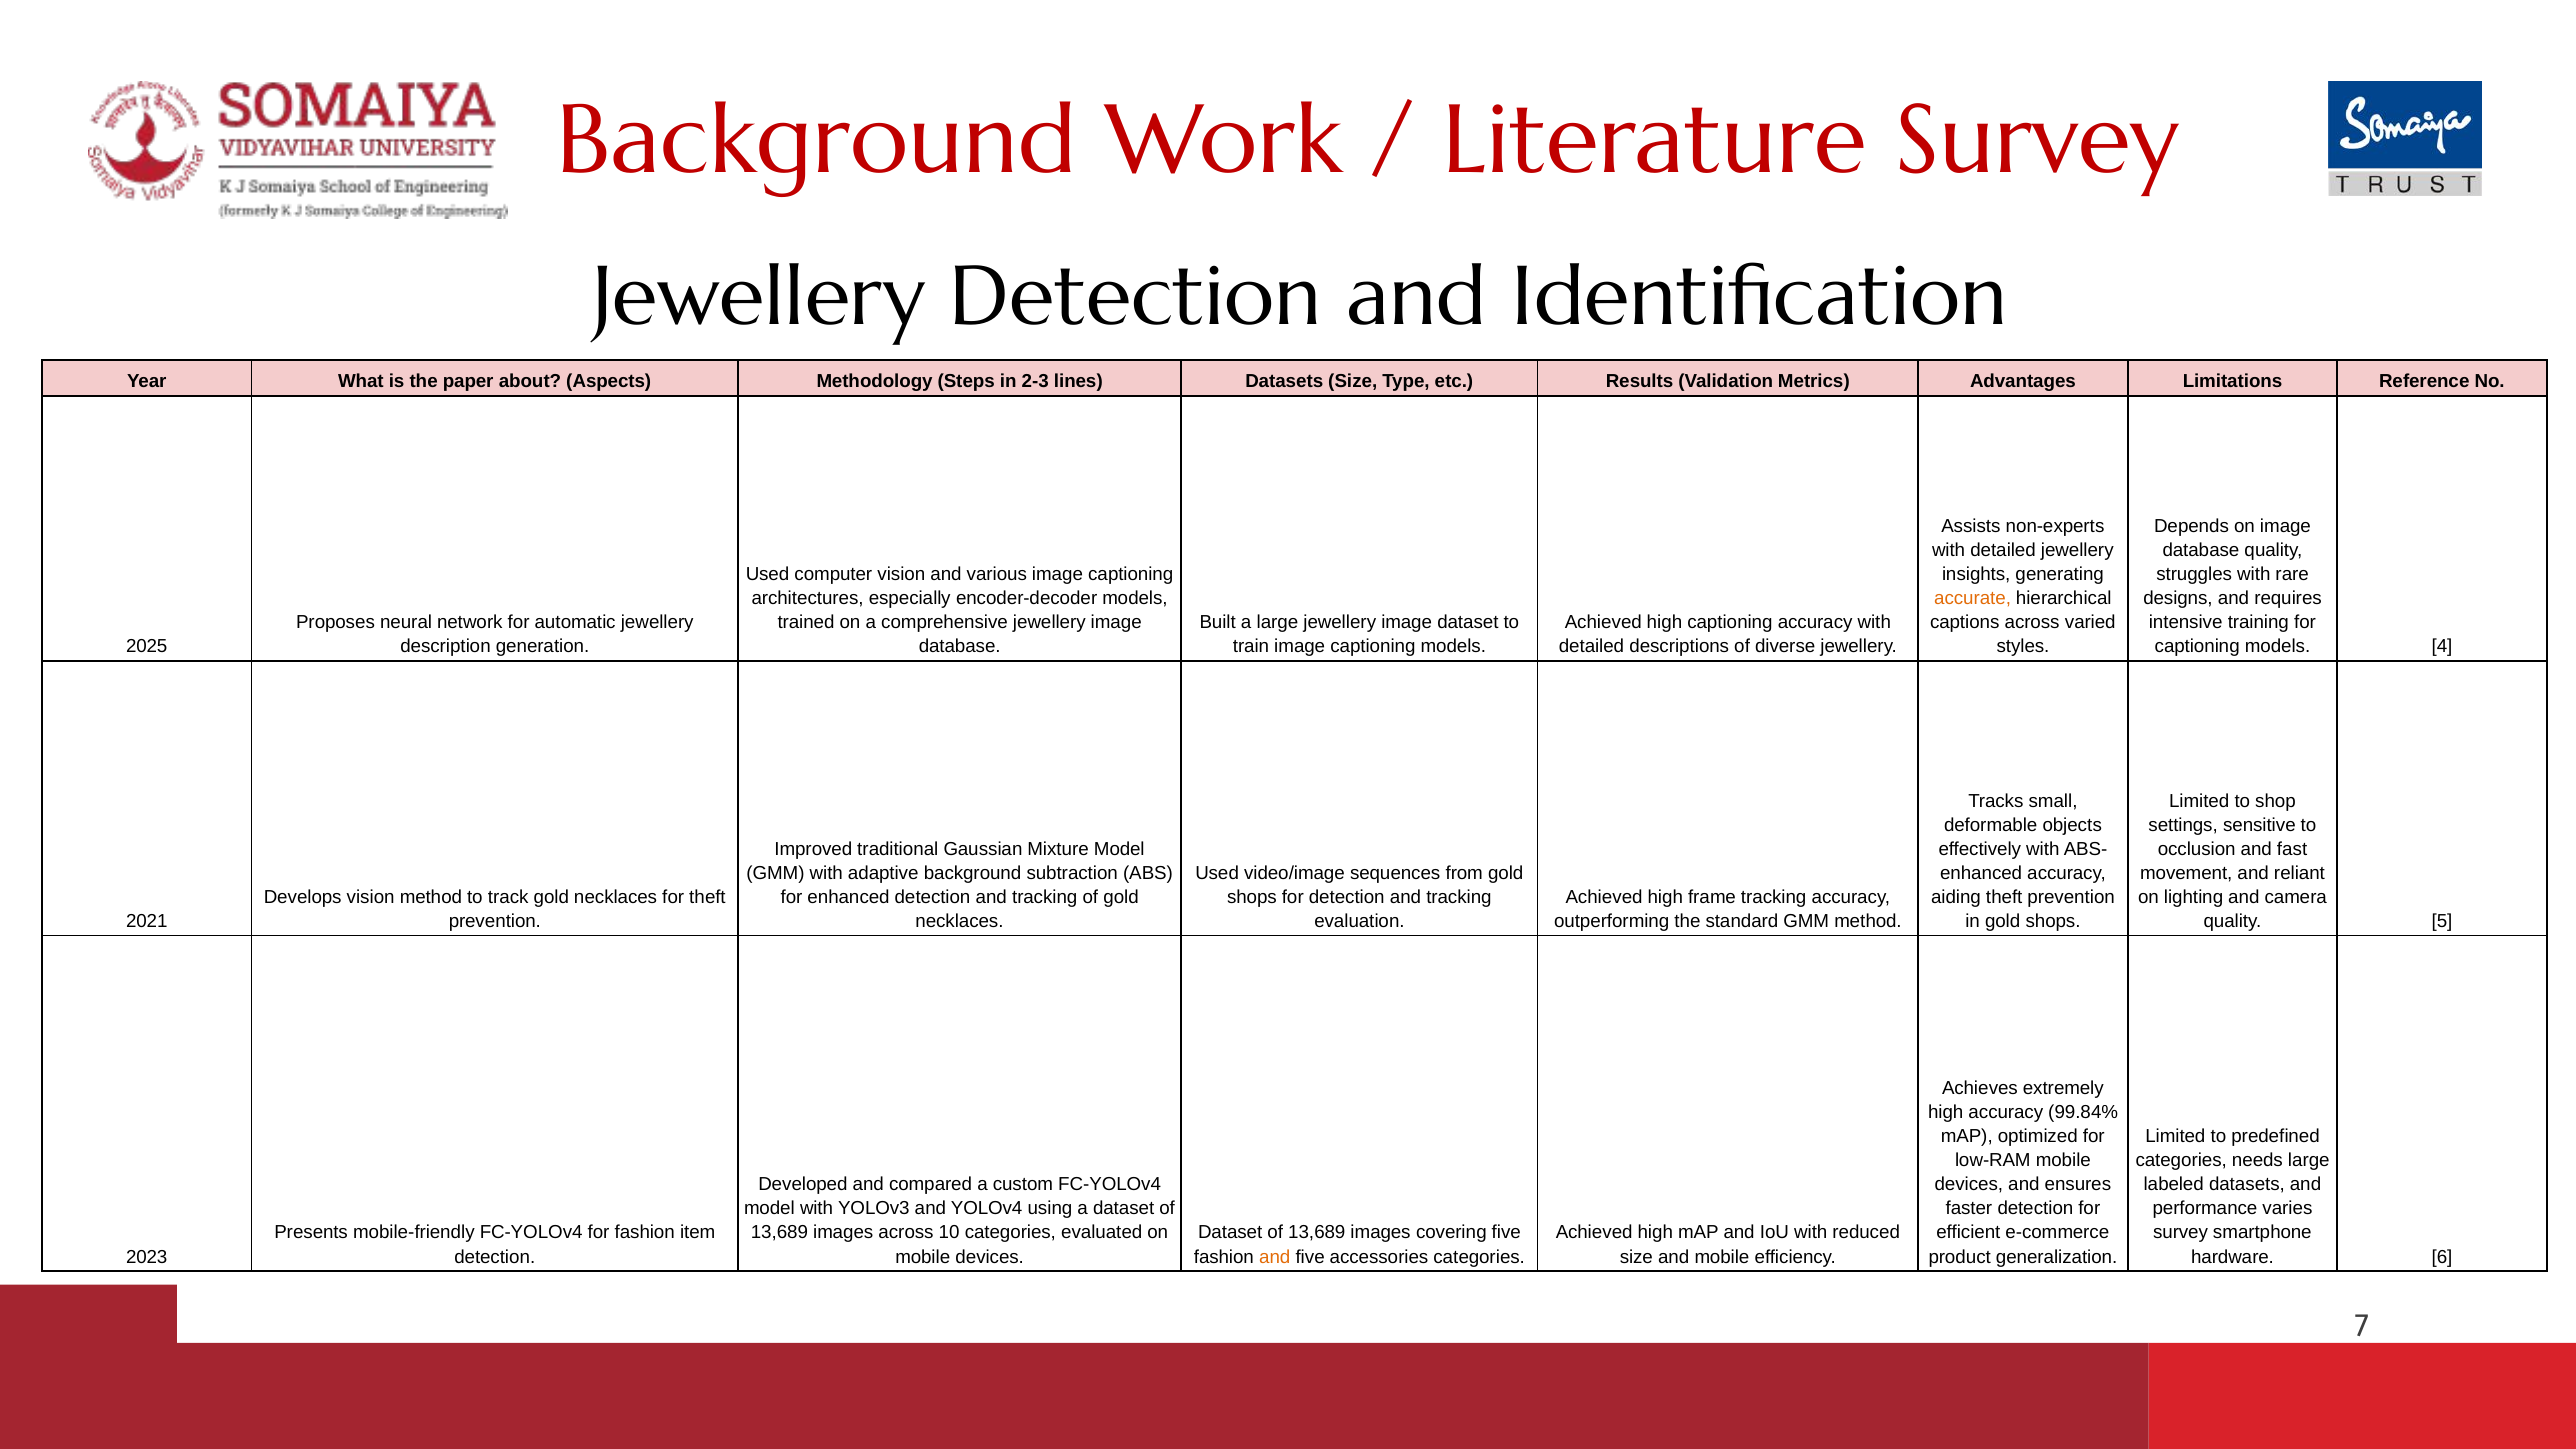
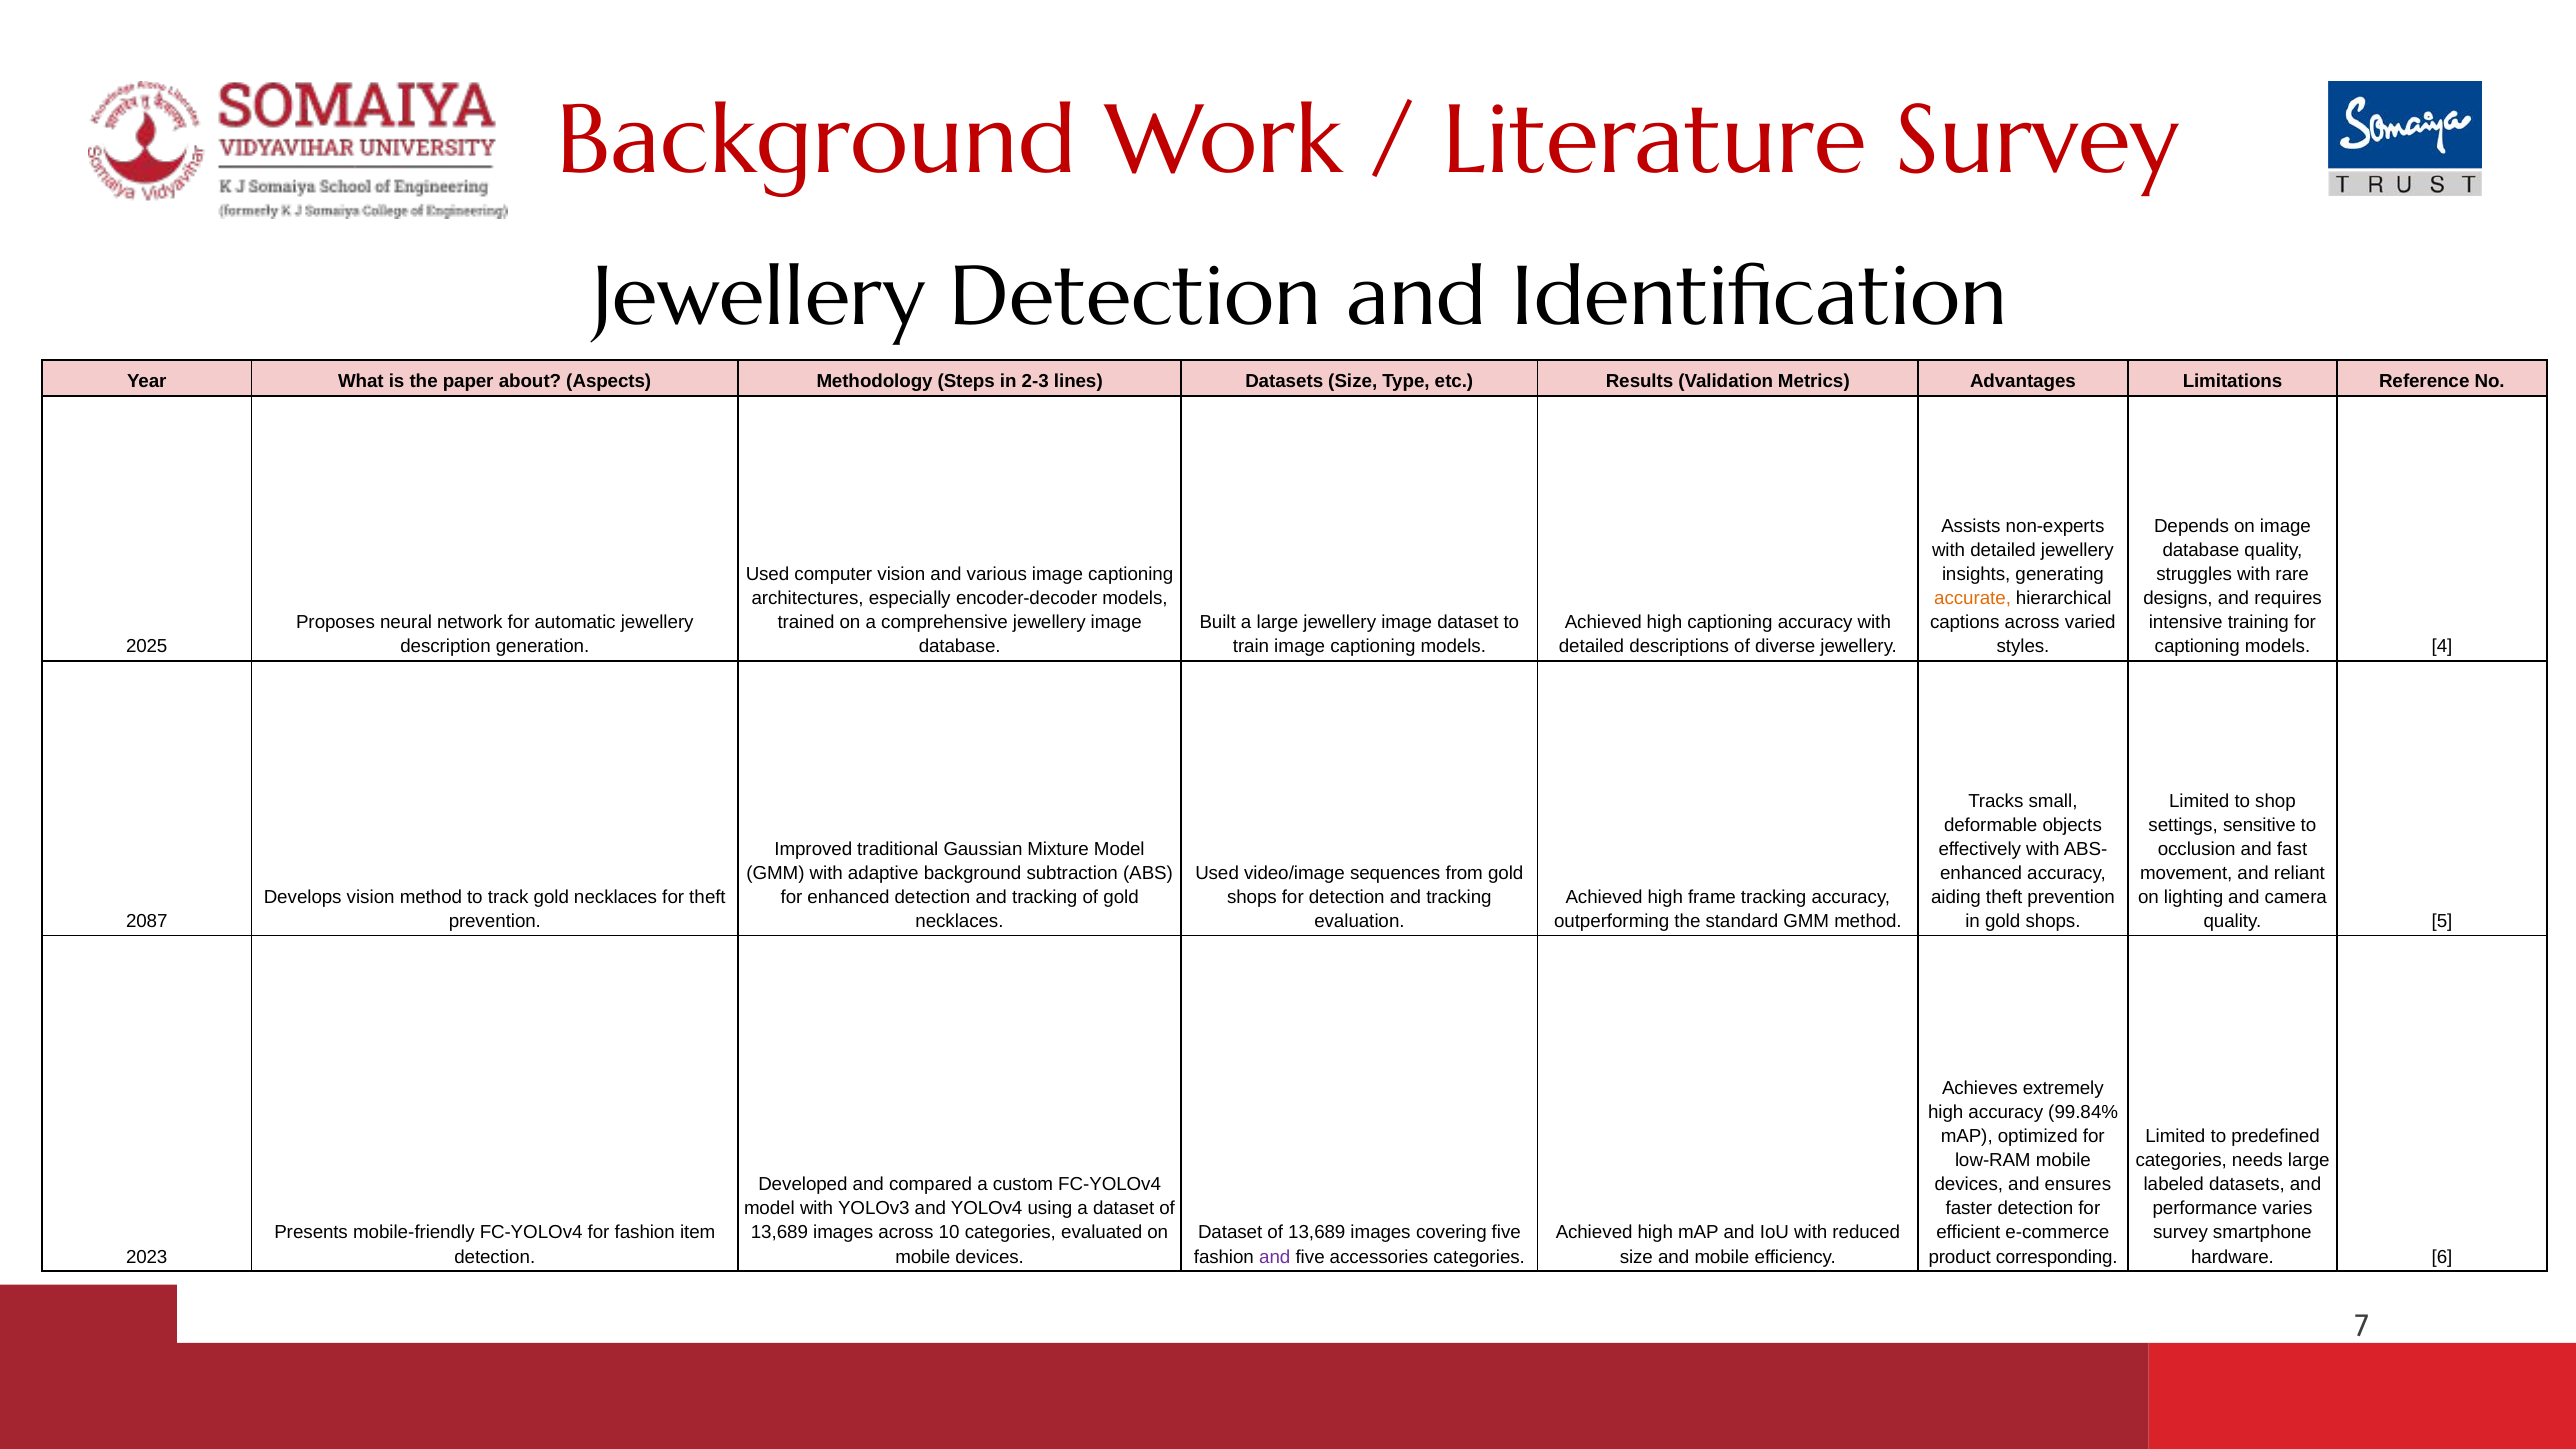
2021: 2021 -> 2087 (147, 922)
and colour: orange -> purple (1275, 1257)
generalization: generalization -> corresponding (2057, 1257)
